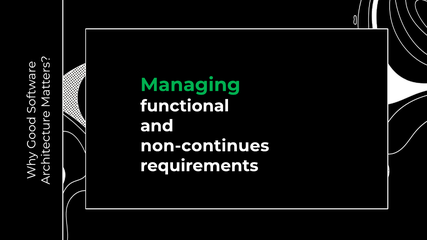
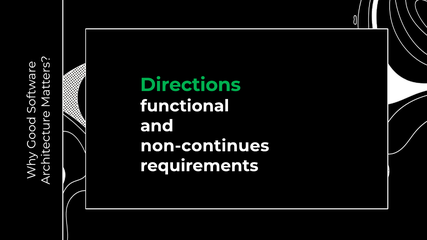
Managing: Managing -> Directions (190, 85)
